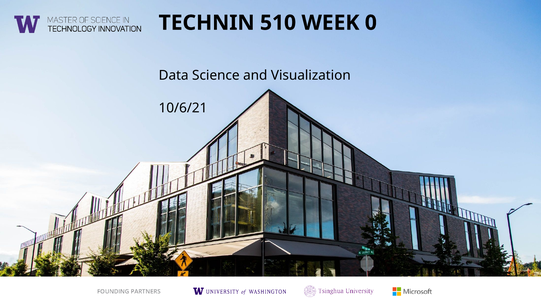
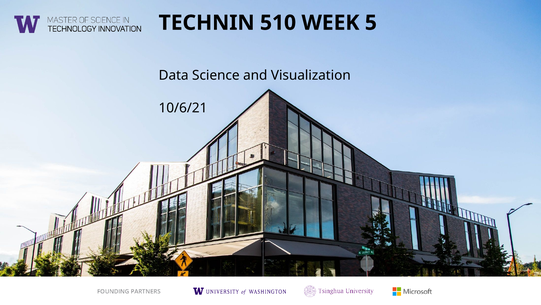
0: 0 -> 5 (371, 23)
